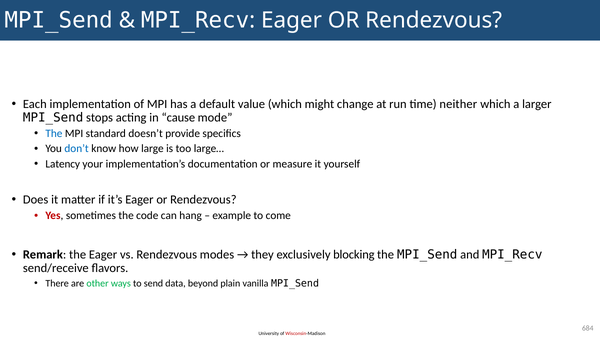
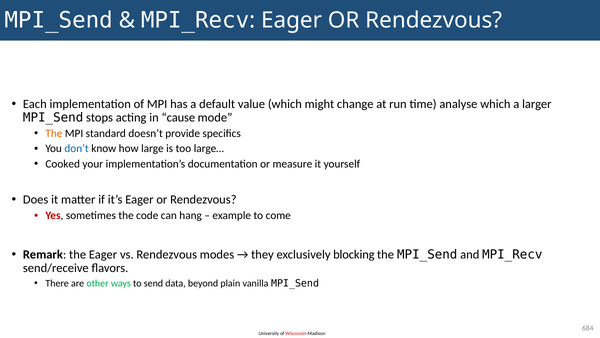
neither: neither -> analyse (458, 104)
The colour: blue -> orange (54, 133)
Latency: Latency -> Cooked (63, 164)
